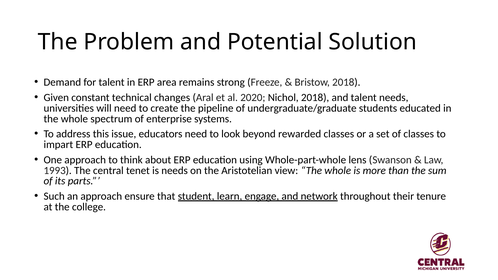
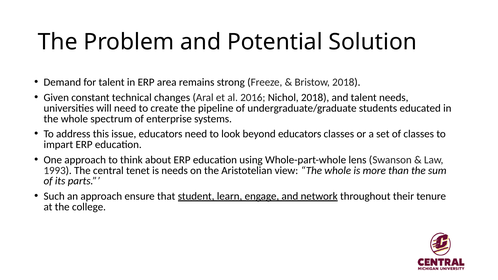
2020: 2020 -> 2016 (253, 98)
beyond rewarded: rewarded -> educators (300, 134)
